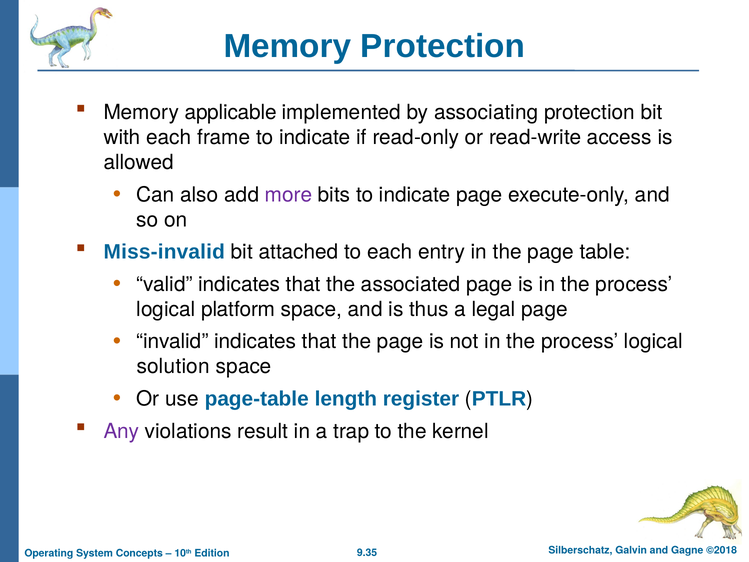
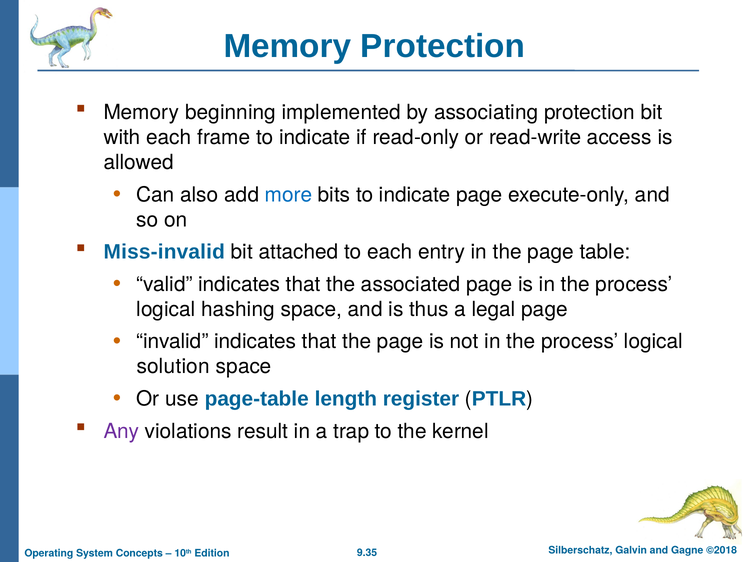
applicable: applicable -> beginning (231, 112)
more colour: purple -> blue (288, 195)
platform: platform -> hashing (238, 309)
